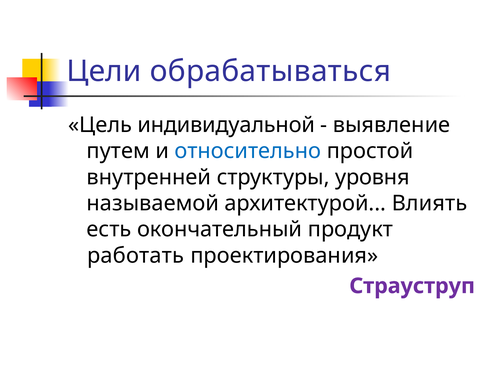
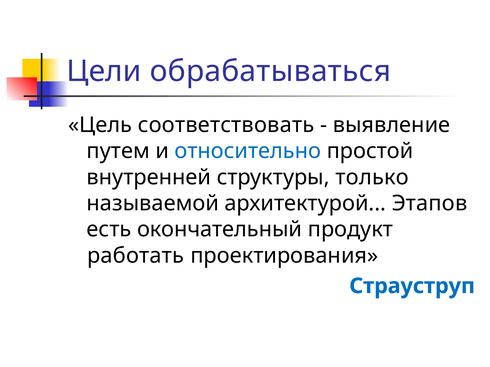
индивидуальной: индивидуальной -> соответствовать (226, 125)
уровня: уровня -> только (372, 177)
Влиять: Влиять -> Этапов (430, 204)
Страуструп colour: purple -> blue (412, 286)
